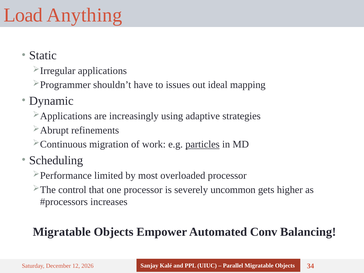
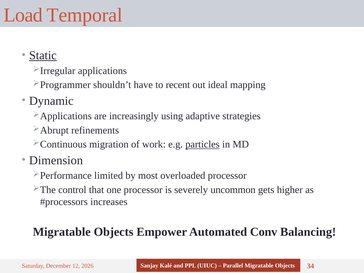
Anything: Anything -> Temporal (85, 15)
Static underline: none -> present (43, 55)
issues: issues -> recent (178, 85)
Scheduling: Scheduling -> Dimension (56, 160)
